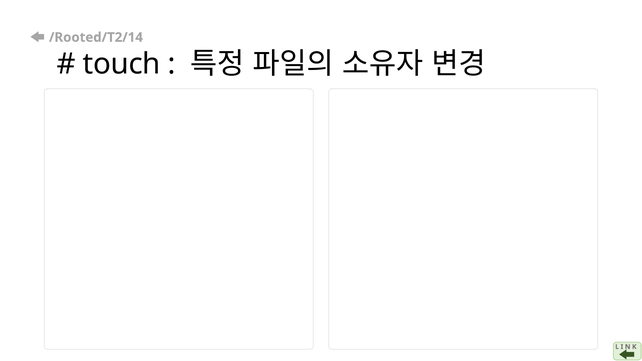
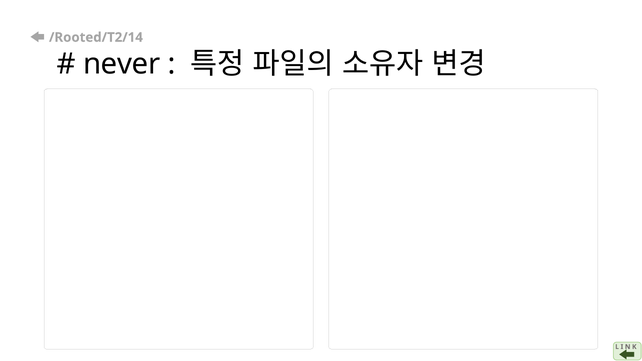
touch: touch -> never (122, 64)
